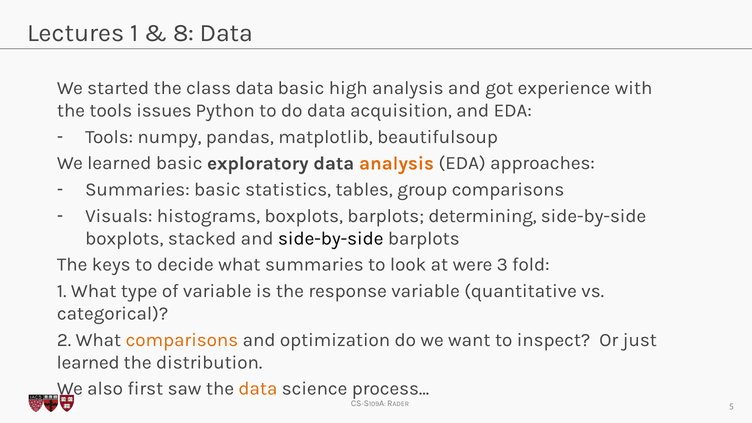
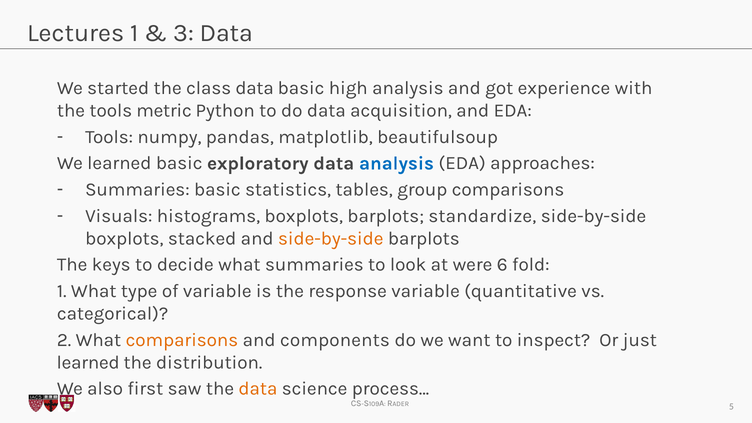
8: 8 -> 3 (184, 33)
issues: issues -> metric (164, 111)
analysis colour: orange -> blue (396, 163)
determining: determining -> standardize (482, 216)
side-by-side colour: black -> orange (331, 238)
3: 3 -> 6 (502, 265)
optimization: optimization -> components (335, 340)
